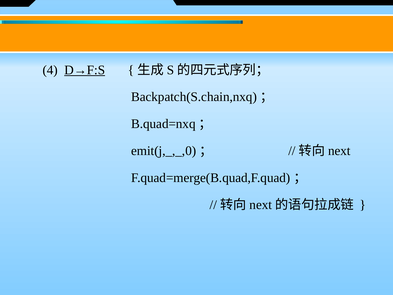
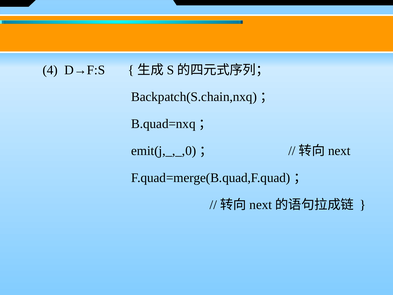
D→F:S underline: present -> none (85, 70)
